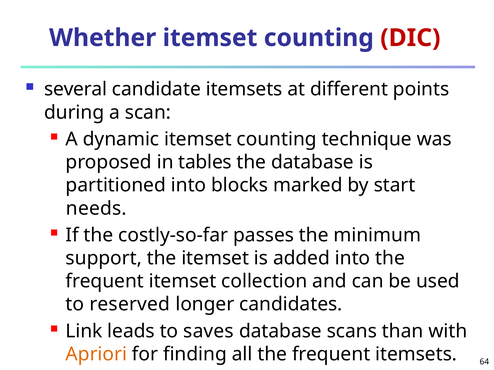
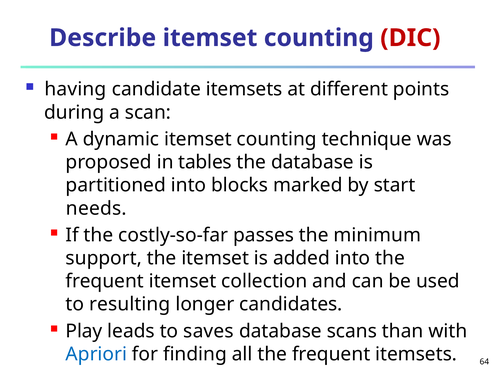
Whether: Whether -> Describe (103, 38)
several: several -> having (75, 89)
reserved: reserved -> resulting (130, 305)
Link: Link -> Play (84, 332)
Apriori colour: orange -> blue (96, 355)
